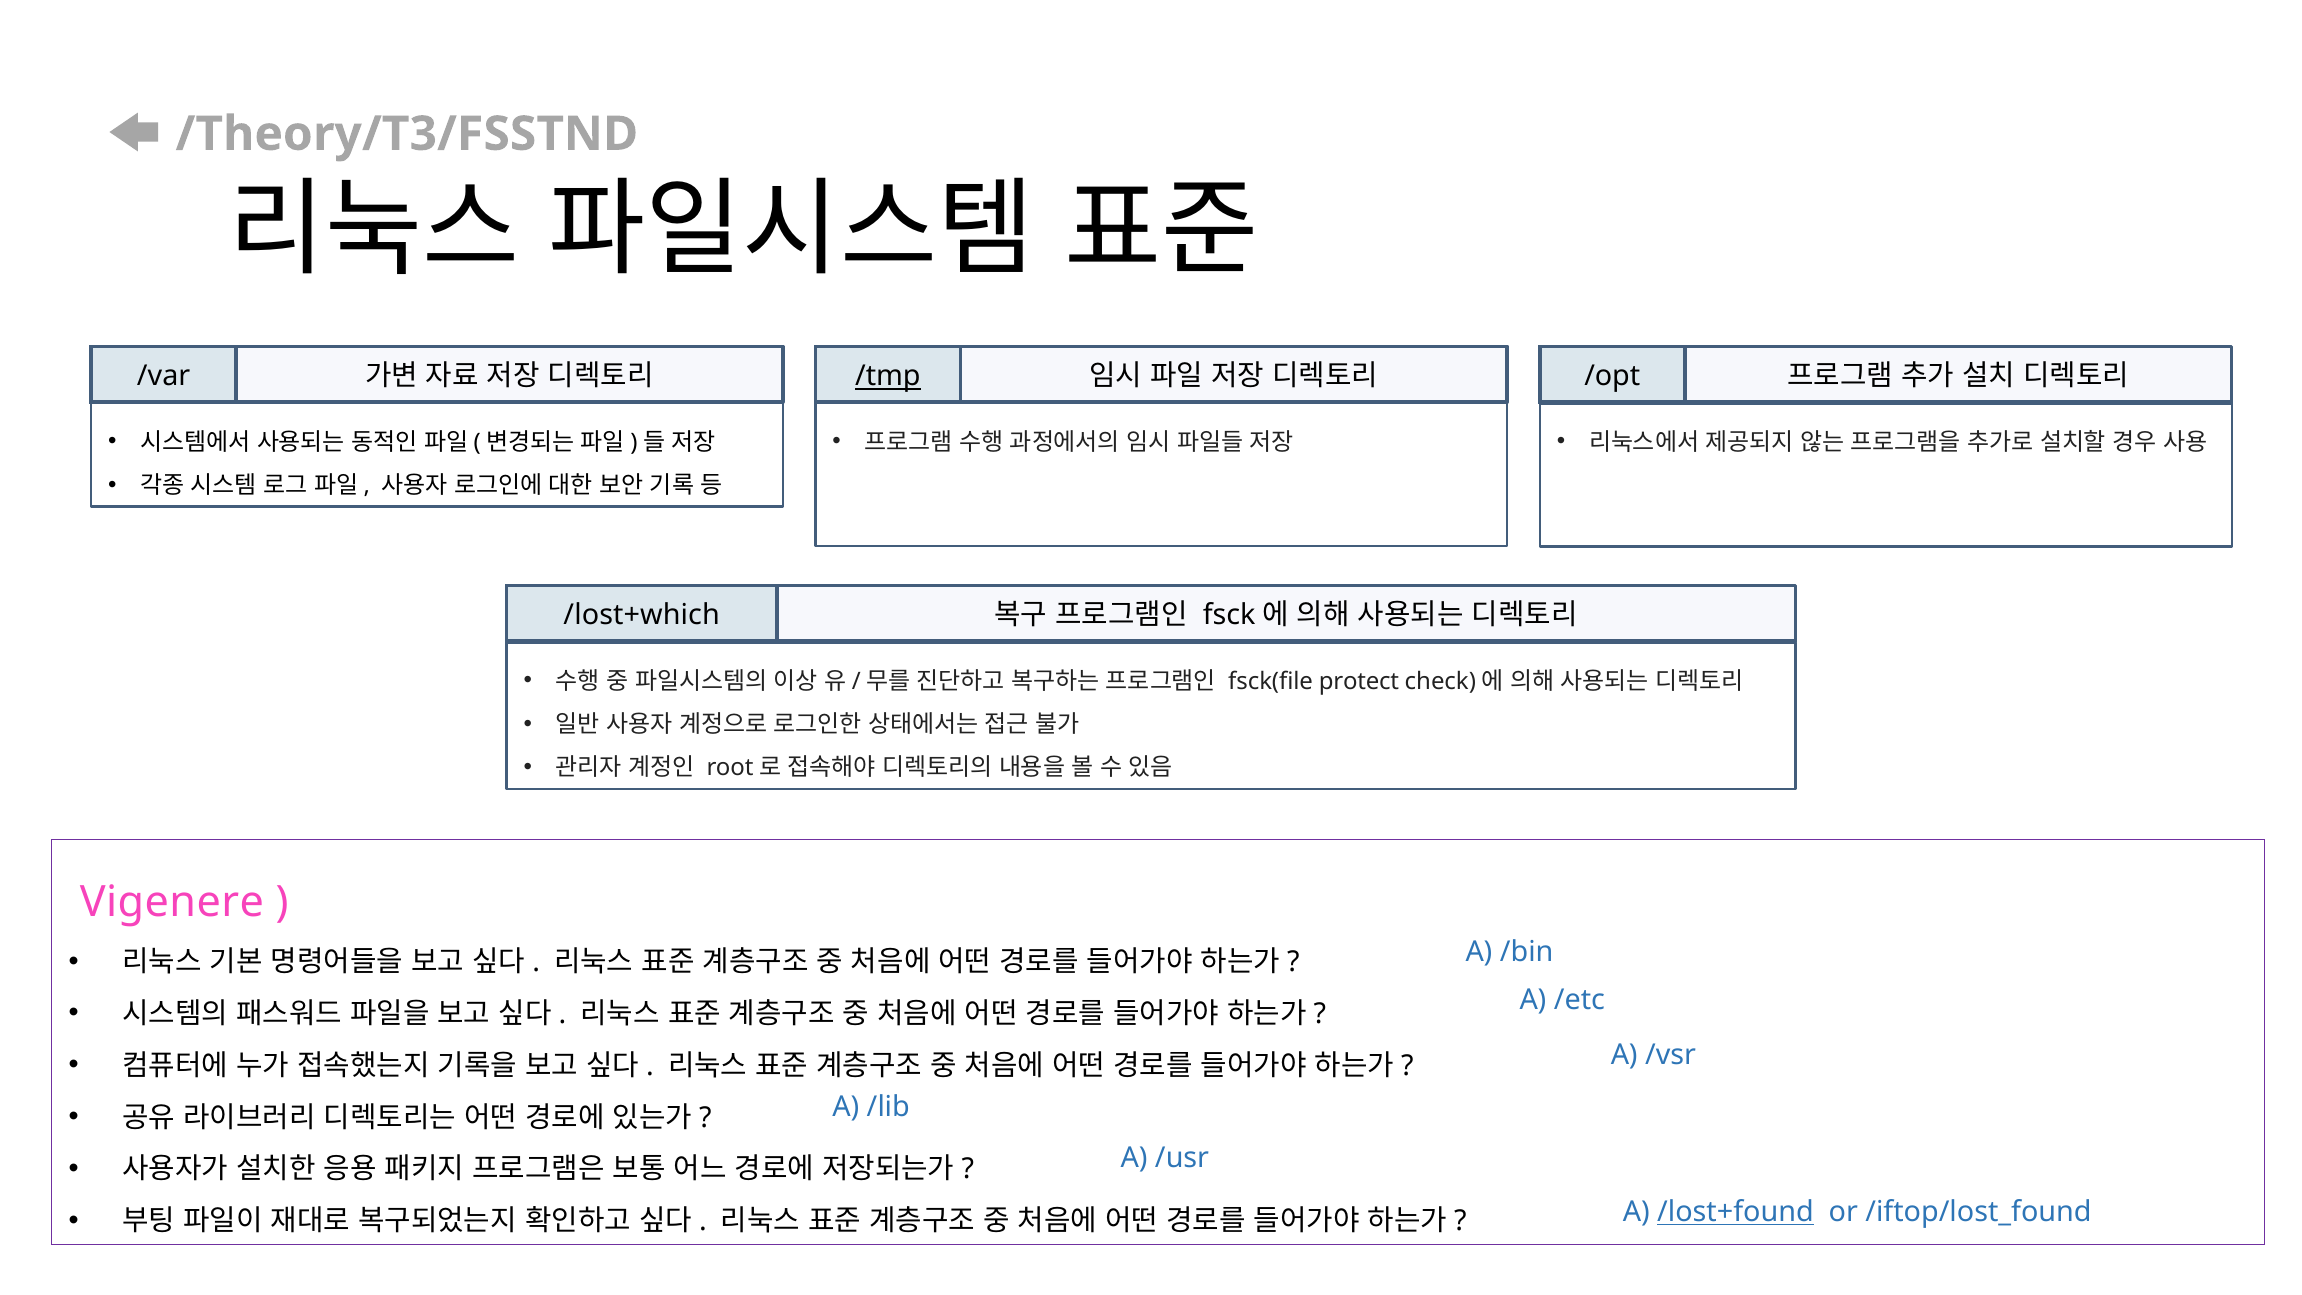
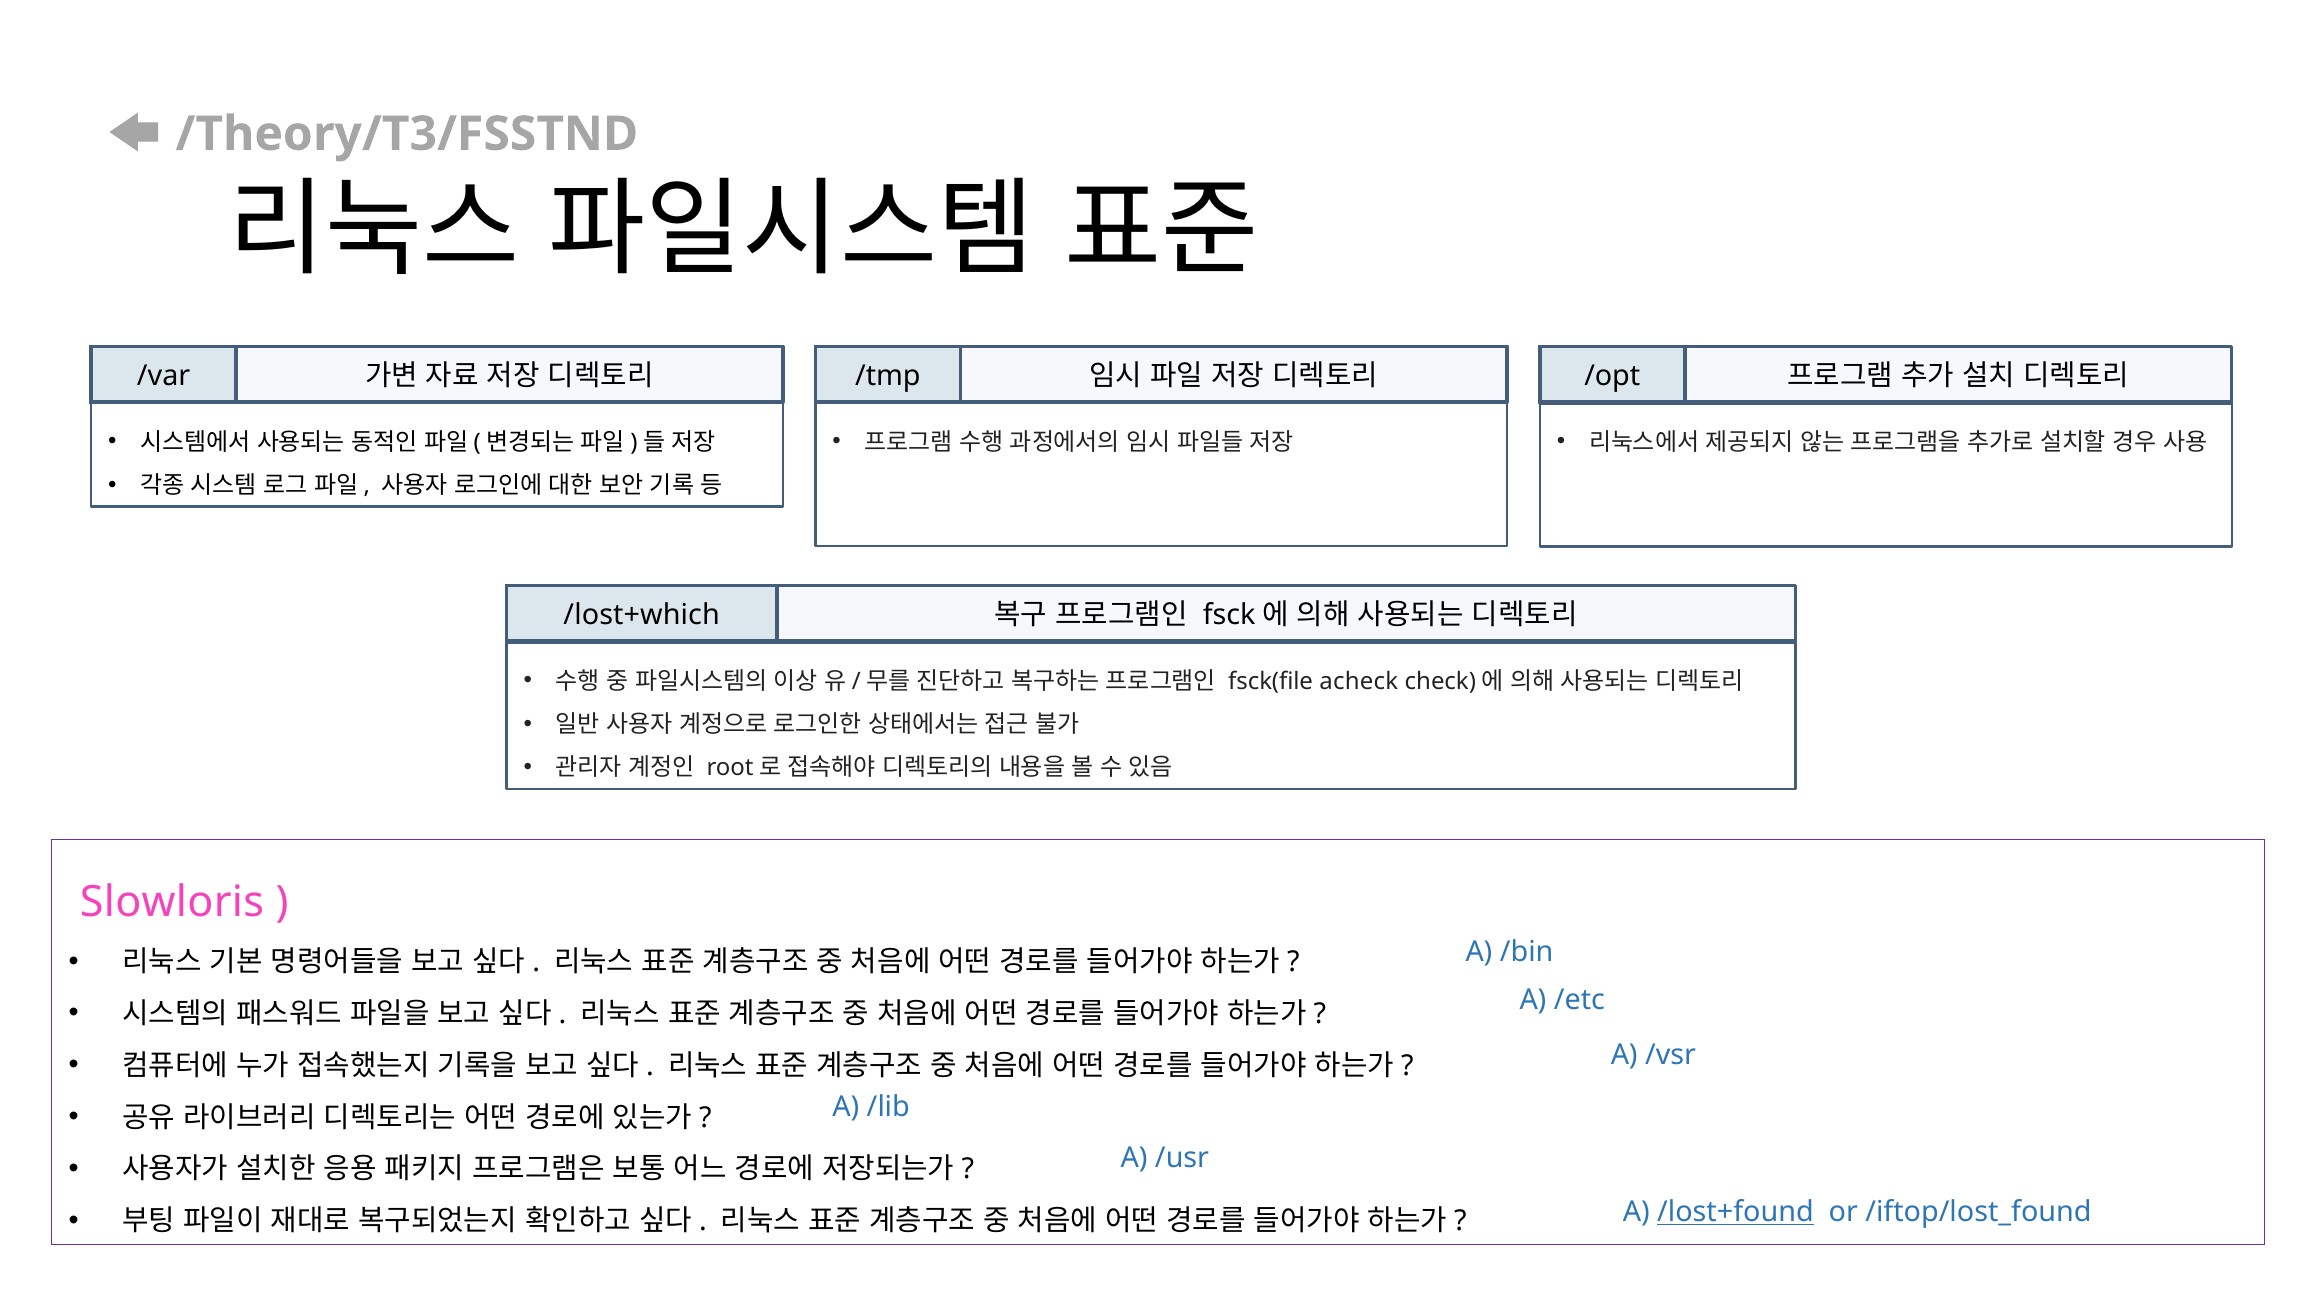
/tmp underline: present -> none (888, 376)
protect: protect -> acheck (1359, 681)
Vigenere: Vigenere -> Slowloris (172, 903)
